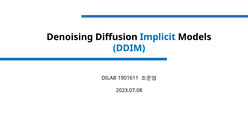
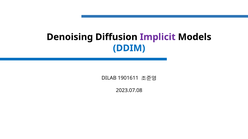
Implicit colour: blue -> purple (158, 37)
